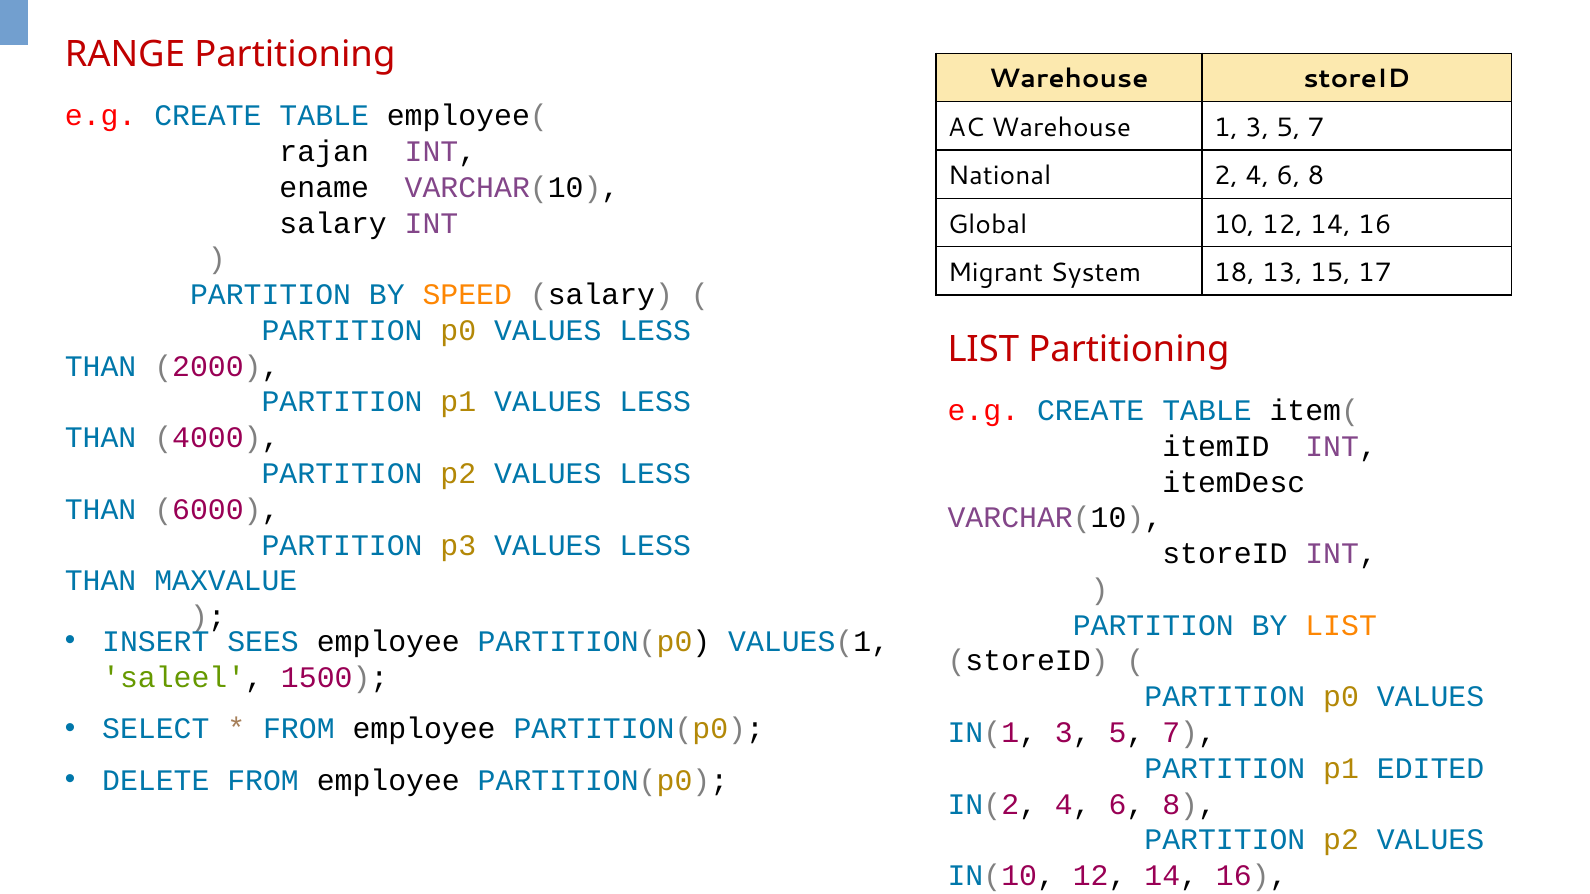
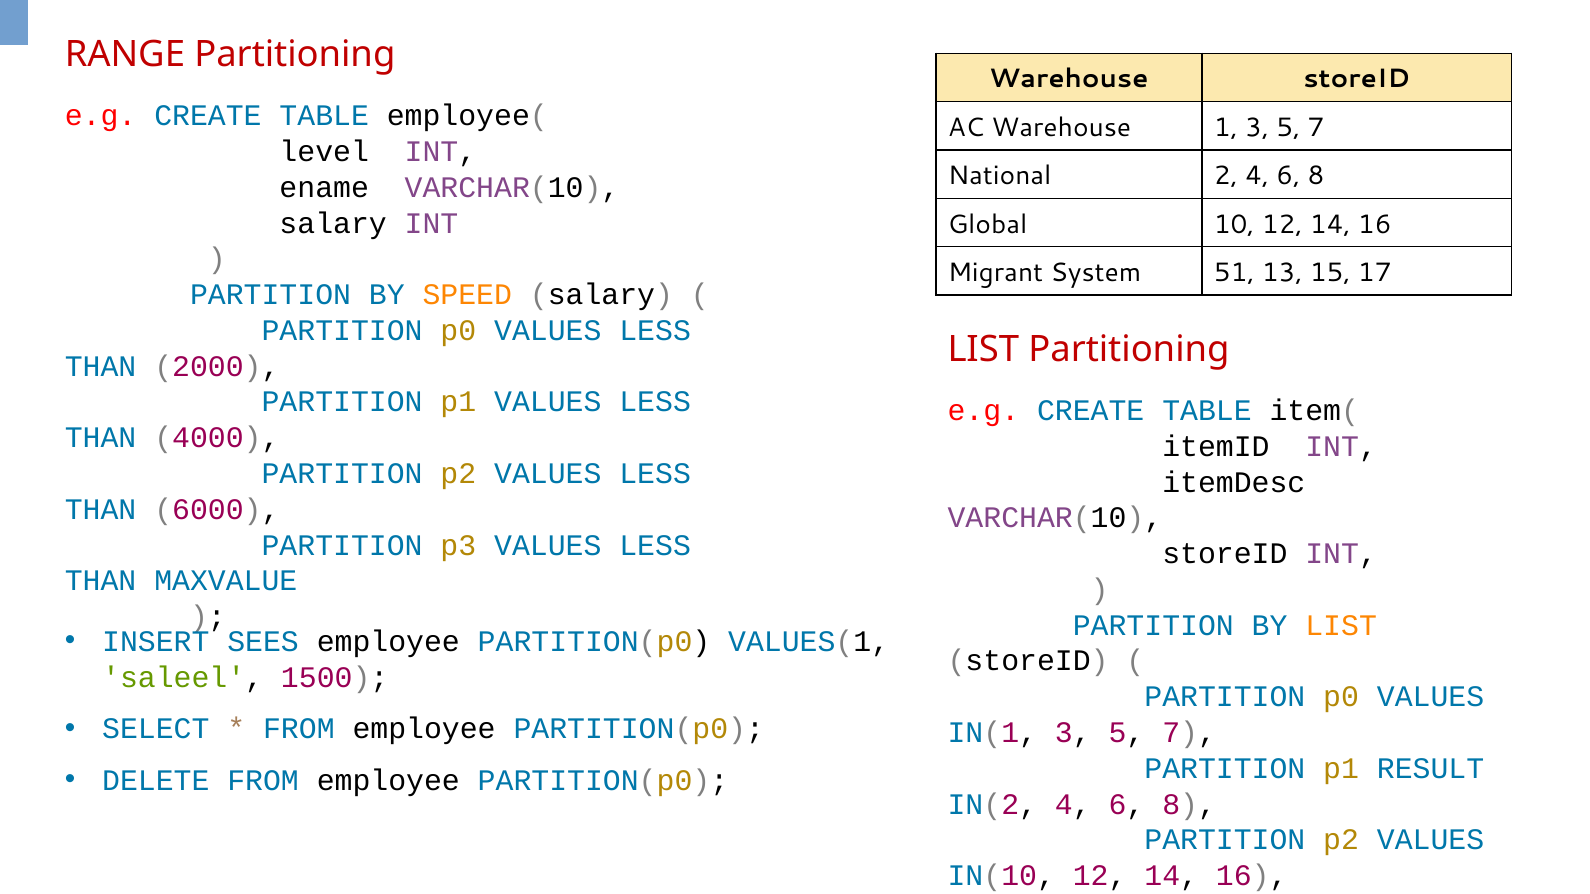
rajan: rajan -> level (324, 152)
18: 18 -> 51 (1234, 273)
EDITED: EDITED -> RESULT (1431, 769)
